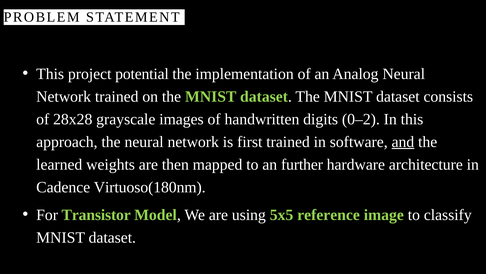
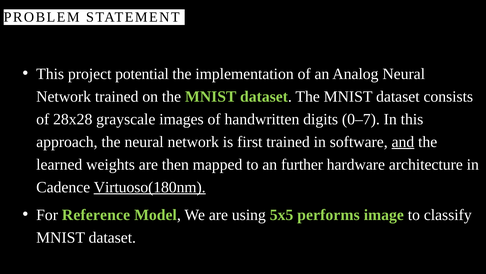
0–2: 0–2 -> 0–7 (361, 119)
Virtuoso(180nm underline: none -> present (150, 187)
Transistor: Transistor -> Reference (96, 214)
reference: reference -> performs (328, 214)
